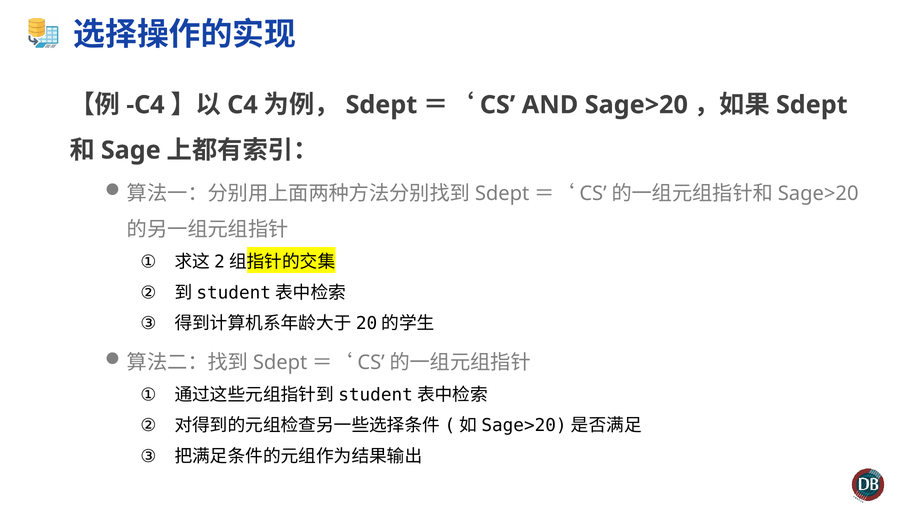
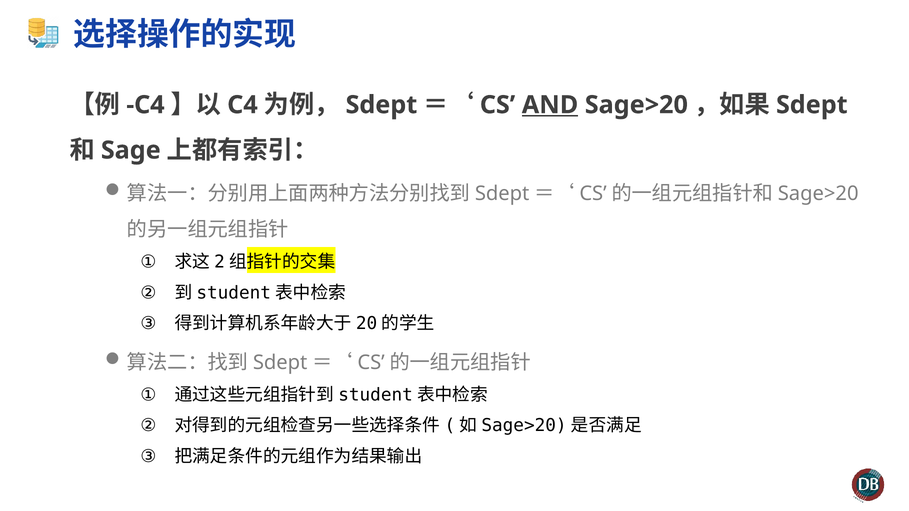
AND underline: none -> present (550, 105)
